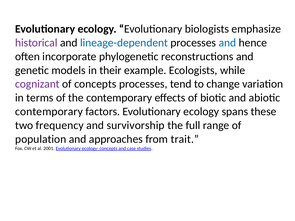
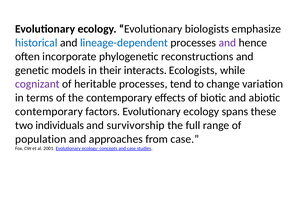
historical colour: purple -> blue (36, 43)
and colour: blue -> purple (227, 43)
example: example -> interacts (145, 70)
of concepts: concepts -> heritable (95, 84)
frequency: frequency -> individuals (60, 125)
from trait: trait -> case (185, 139)
